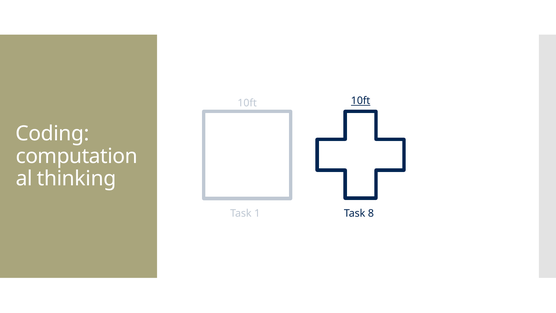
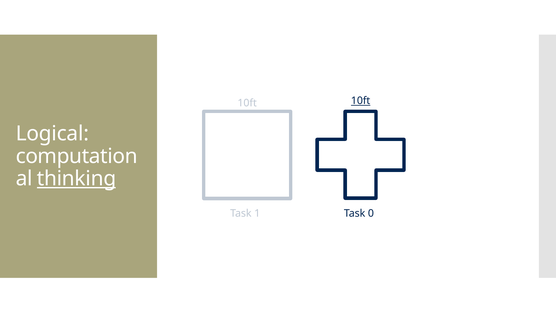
Coding: Coding -> Logical (52, 134)
thinking underline: none -> present (76, 179)
8: 8 -> 0 (371, 213)
